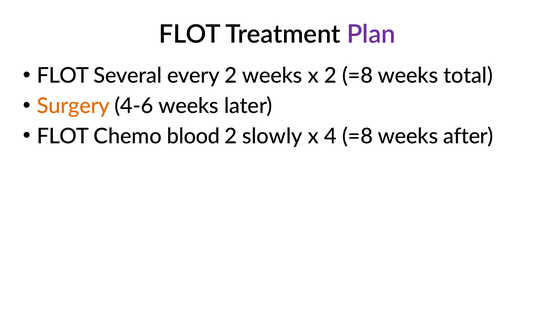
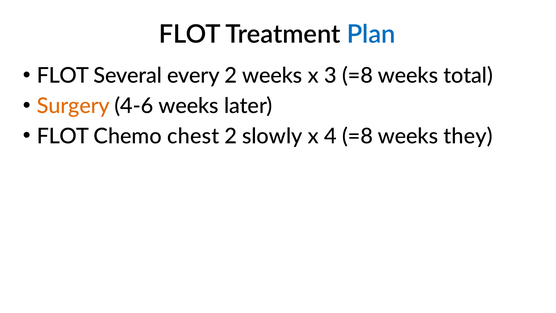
Plan colour: purple -> blue (371, 34)
x 2: 2 -> 3 (330, 76)
blood: blood -> chest (193, 136)
after: after -> they (468, 136)
